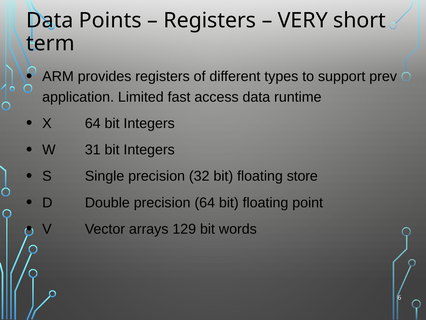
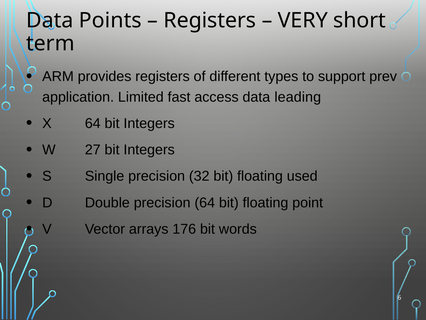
runtime: runtime -> leading (298, 97)
31: 31 -> 27 (93, 150)
store: store -> used (302, 176)
129: 129 -> 176 (184, 229)
